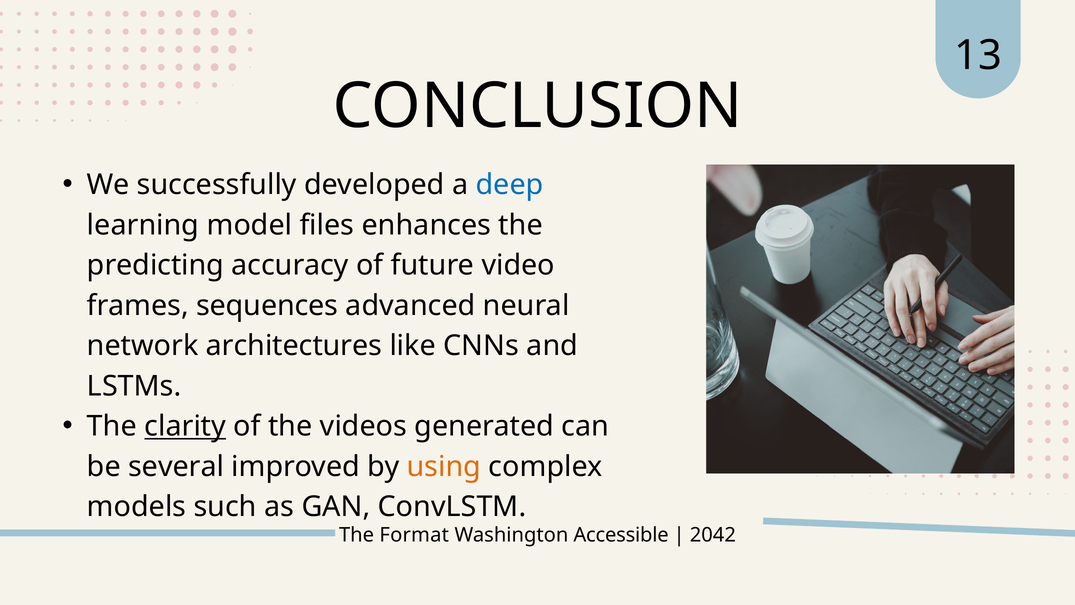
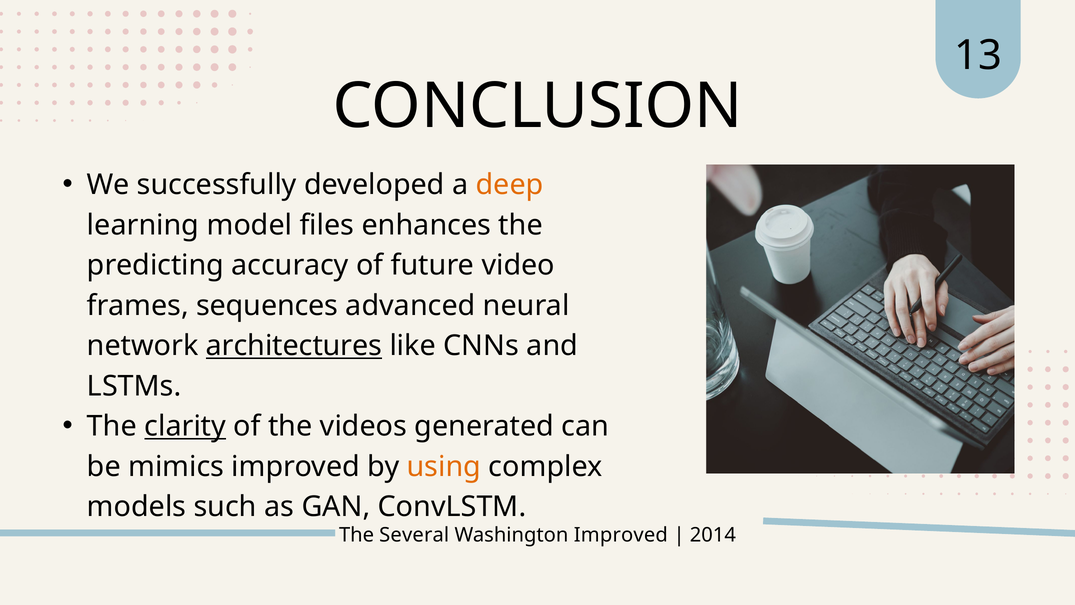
deep colour: blue -> orange (510, 185)
architectures underline: none -> present (294, 346)
several: several -> mimics (176, 467)
Format: Format -> Several (414, 535)
Washington Accessible: Accessible -> Improved (621, 535)
2042: 2042 -> 2014 (713, 535)
